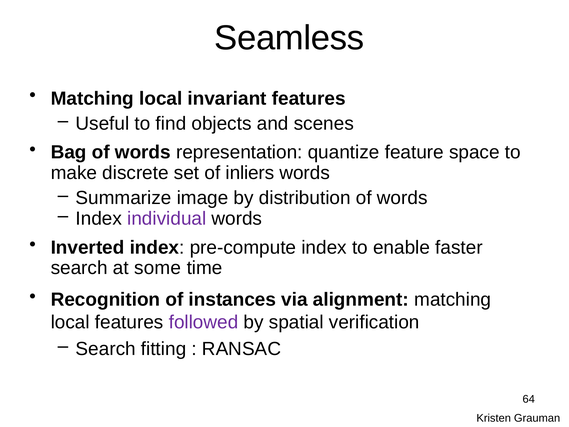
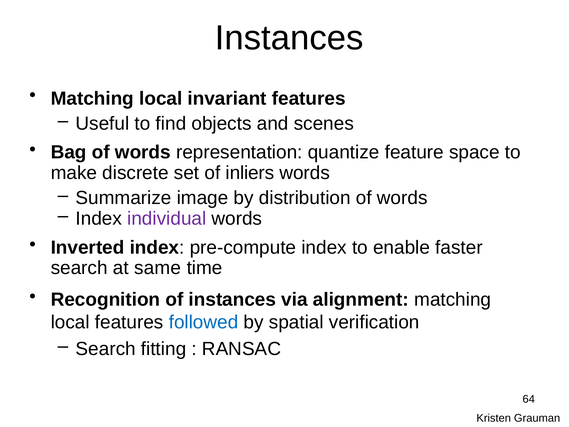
Seamless: Seamless -> Instances (289, 38)
some: some -> same (158, 268)
followed colour: purple -> blue (204, 322)
